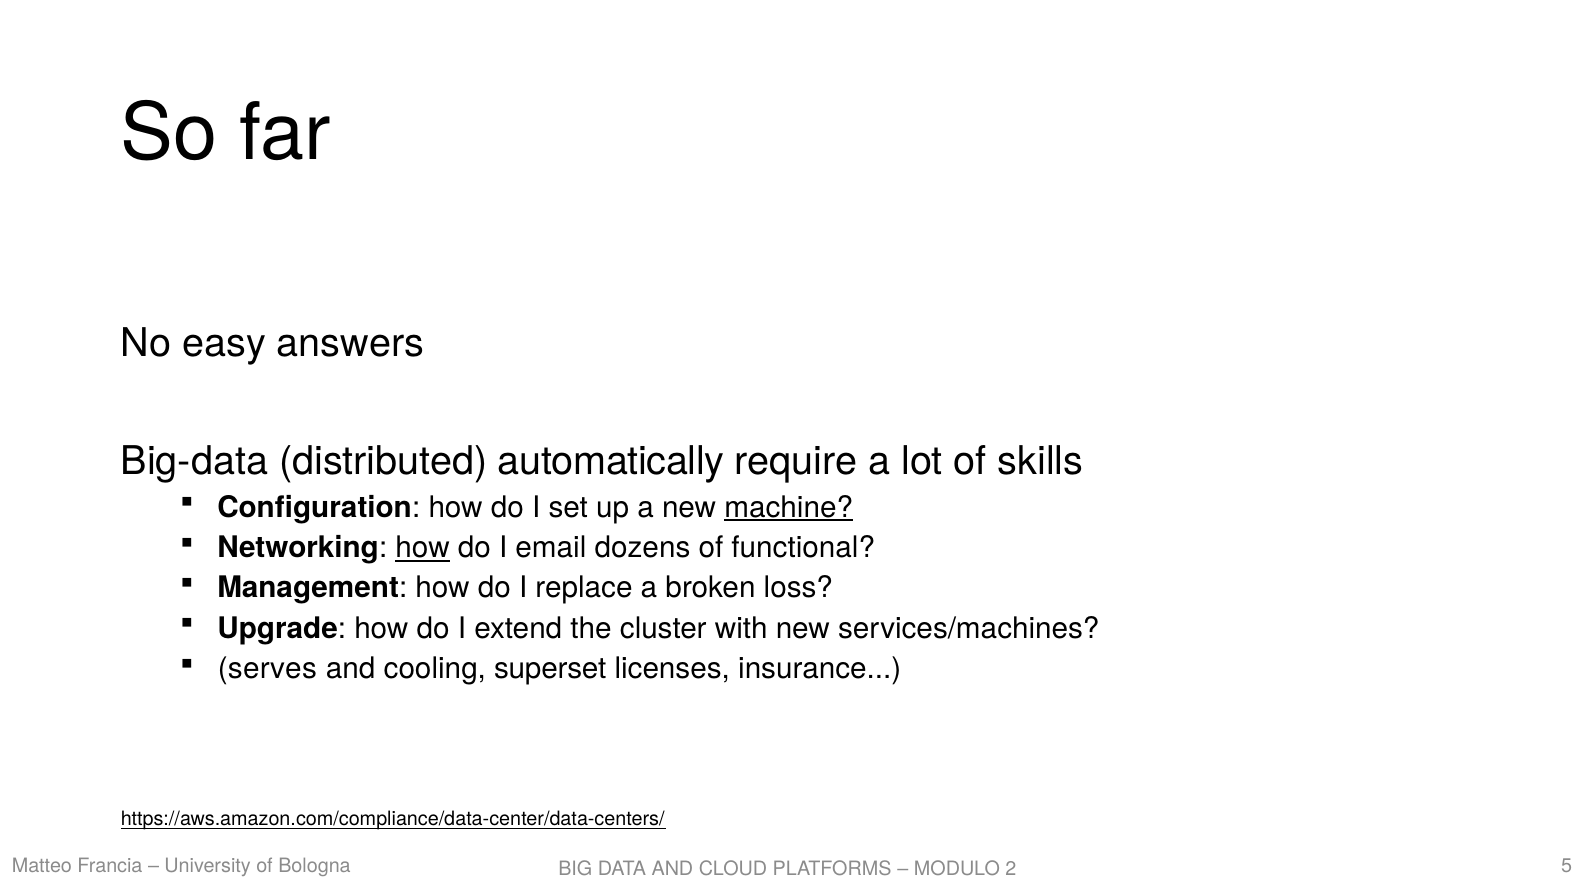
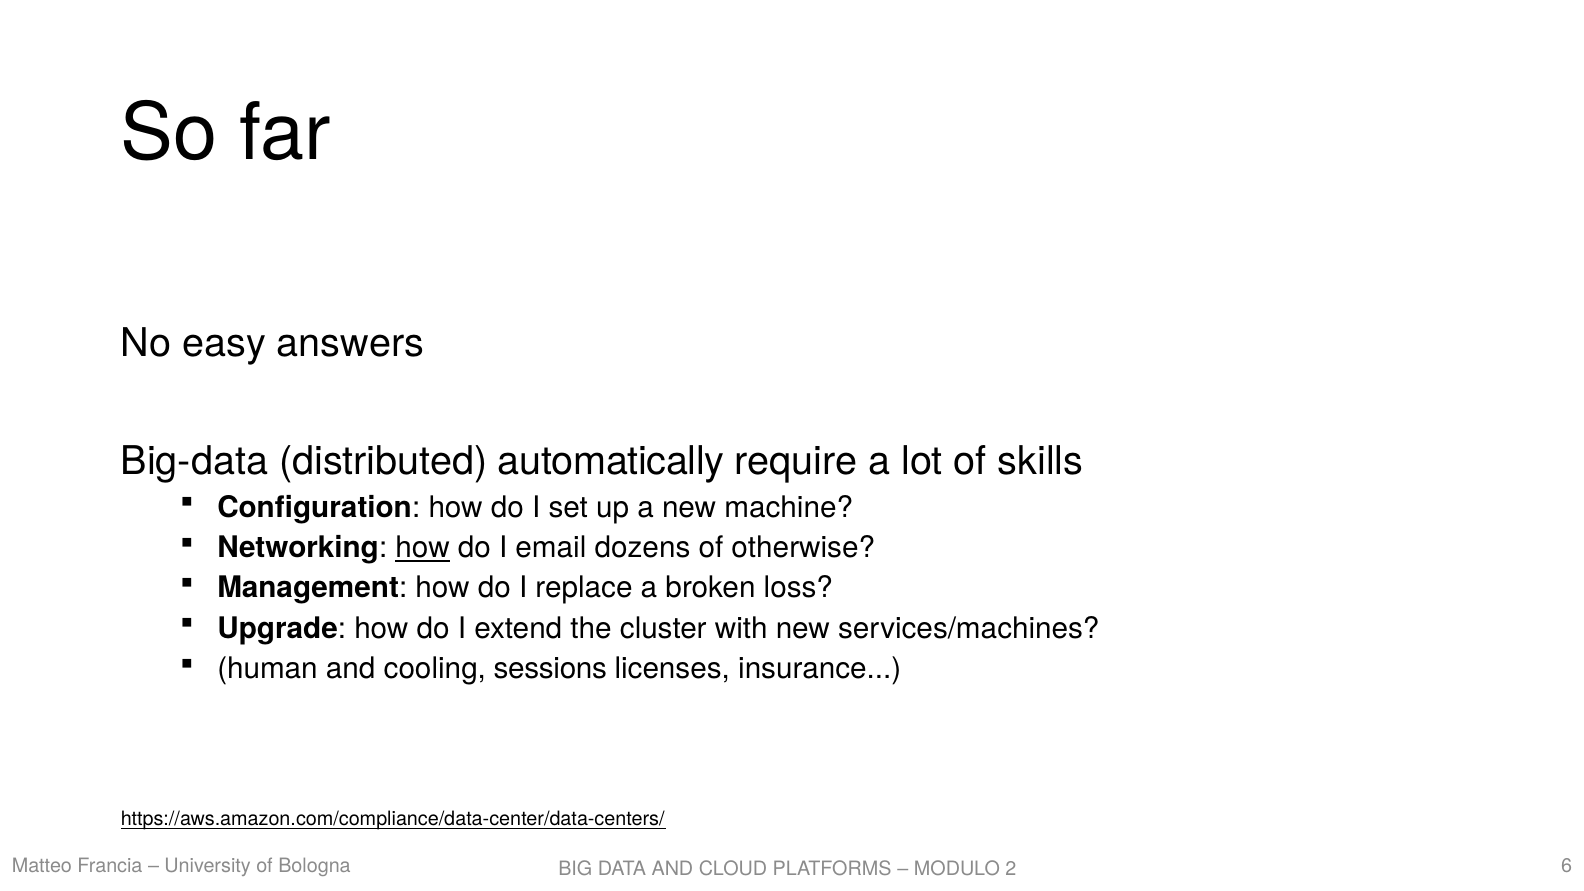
machine underline: present -> none (789, 508)
functional: functional -> otherwise (803, 548)
serves: serves -> human (268, 669)
superset: superset -> sessions (550, 669)
5: 5 -> 6 (1567, 866)
